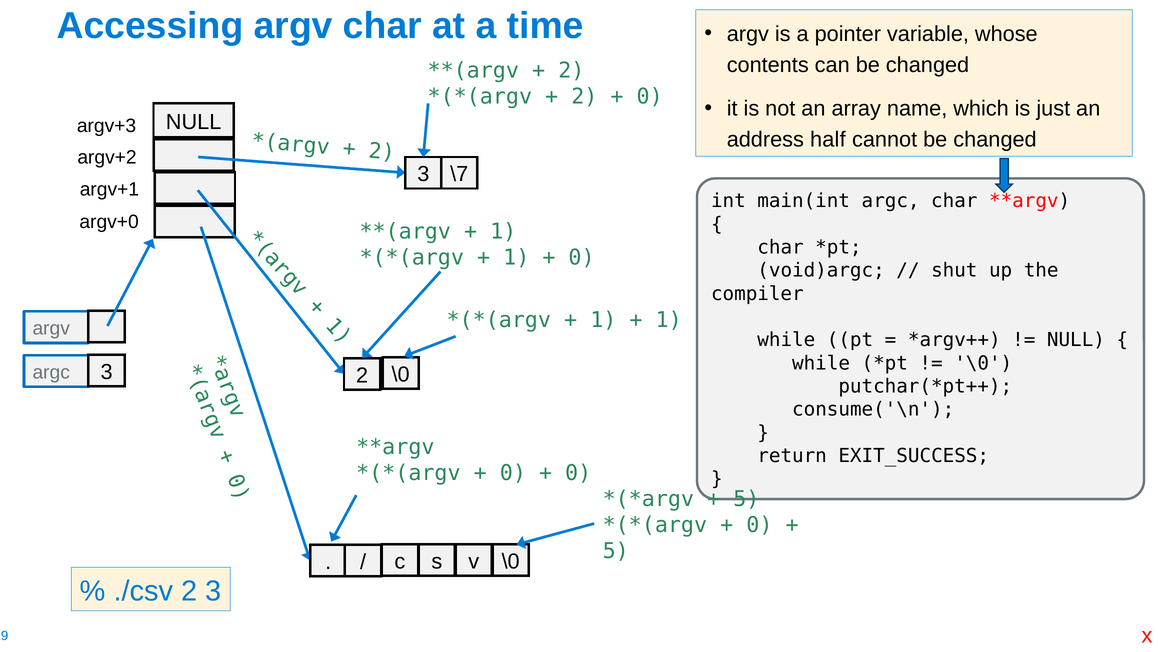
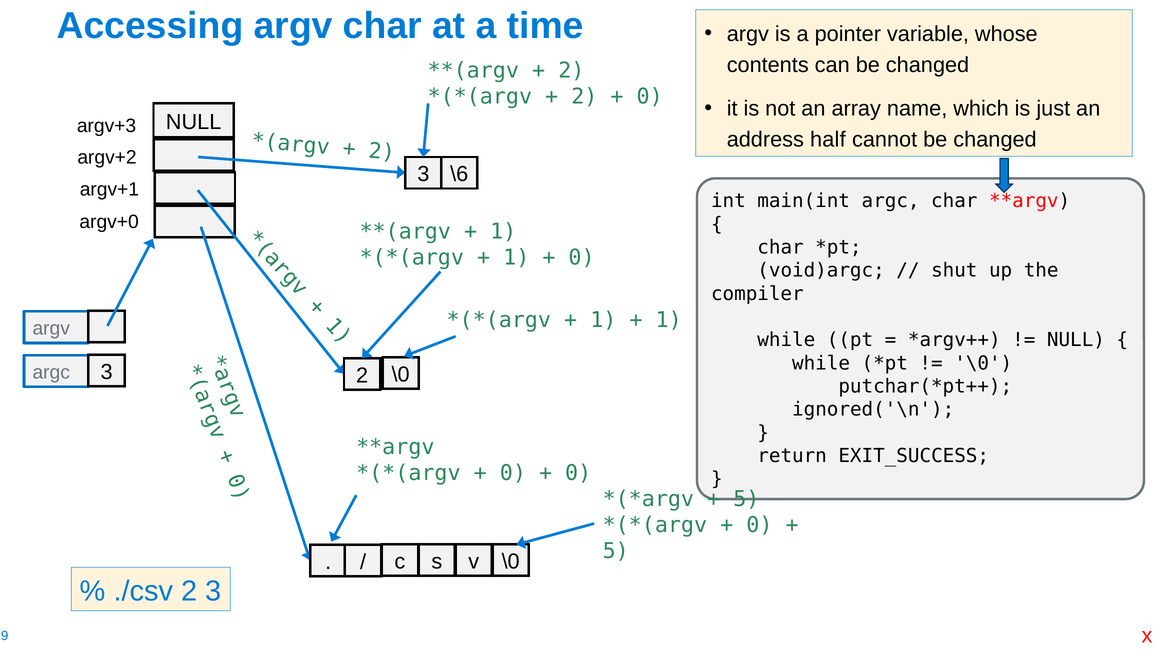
\7: \7 -> \6 (459, 174)
consume('\n: consume('\n -> ignored('\n (873, 409)
